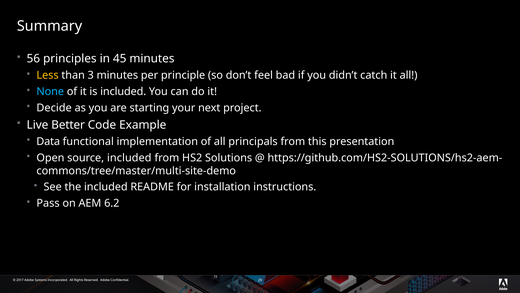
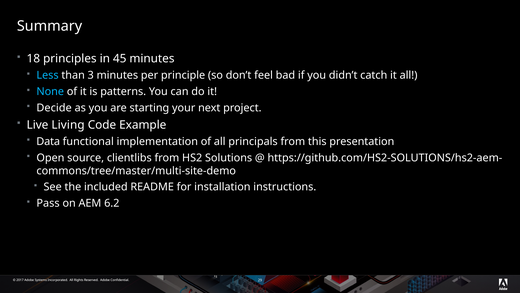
56: 56 -> 18 (33, 59)
Less colour: yellow -> light blue (48, 75)
is included: included -> patterns (123, 92)
Better: Better -> Living (68, 125)
source included: included -> clientlibs (129, 158)
